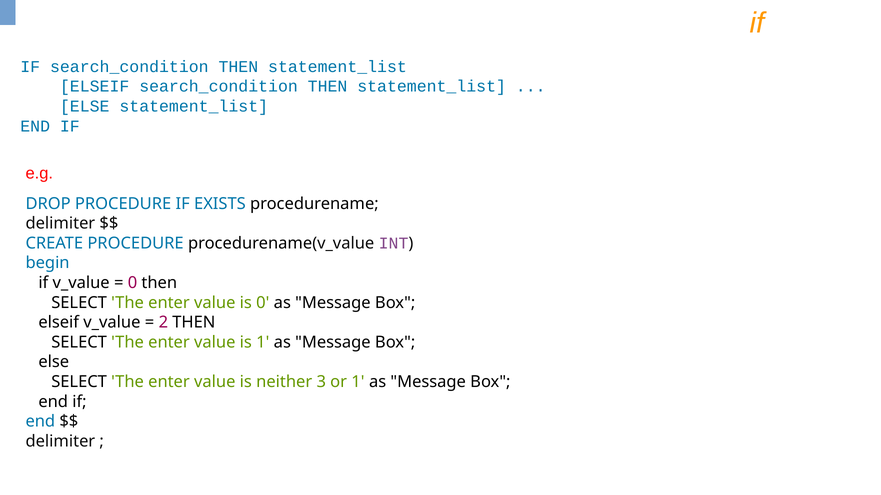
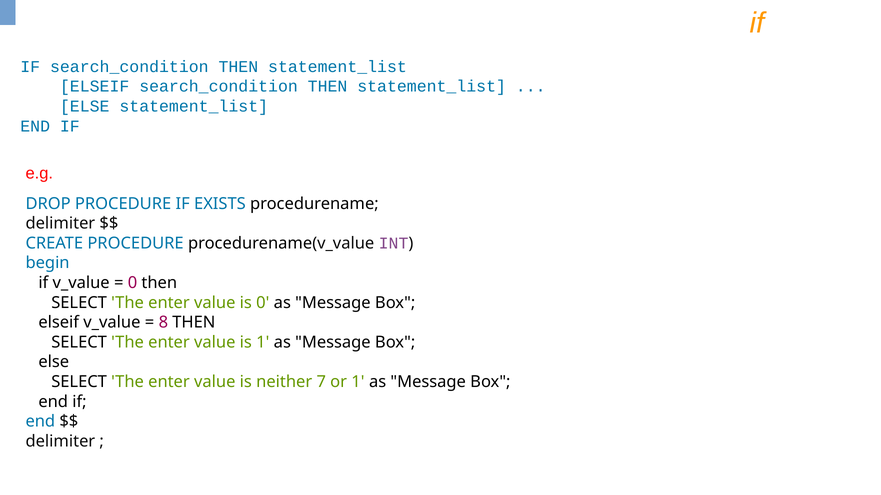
2: 2 -> 8 (163, 323)
3: 3 -> 7 (321, 382)
